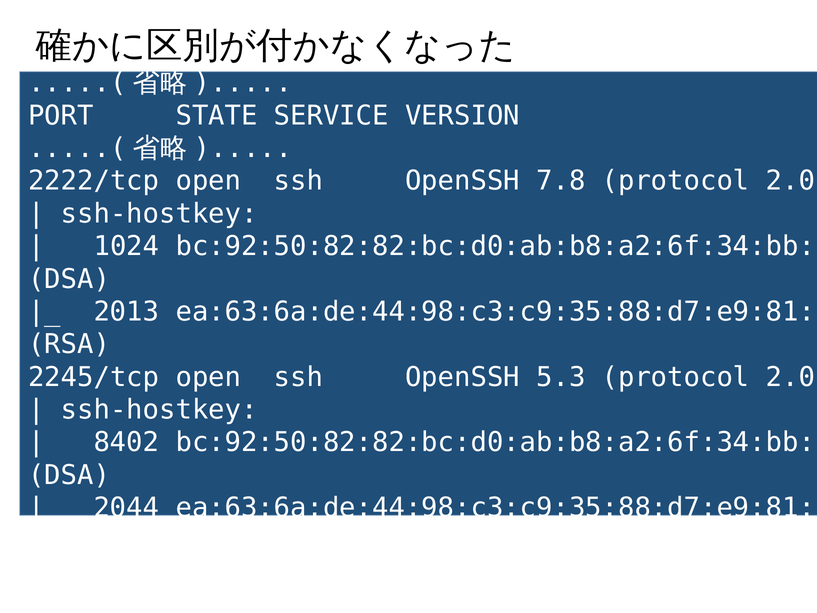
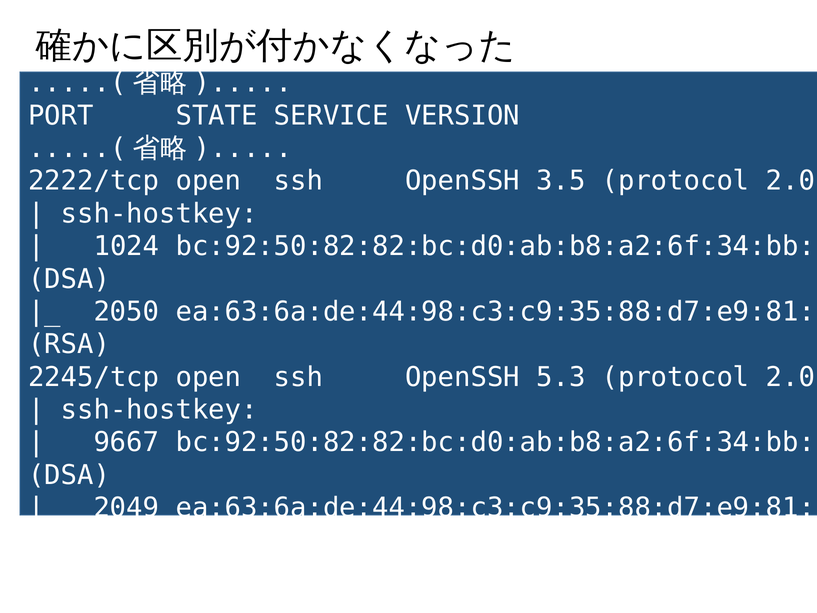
7.8: 7.8 -> 3.5 (561, 181)
2013: 2013 -> 2050 (126, 312)
8402: 8402 -> 9667 (126, 442)
2044: 2044 -> 2049 (126, 508)
